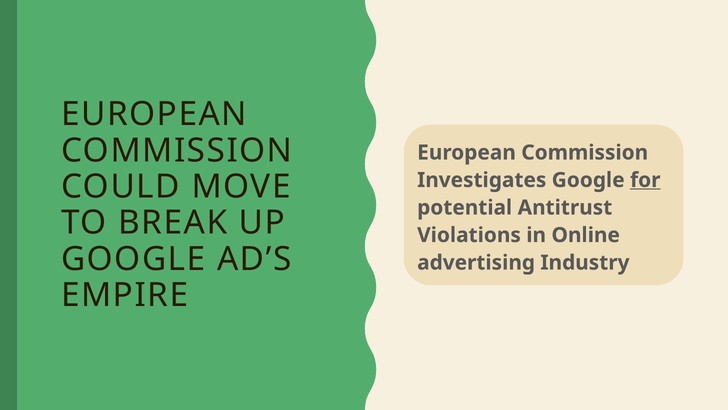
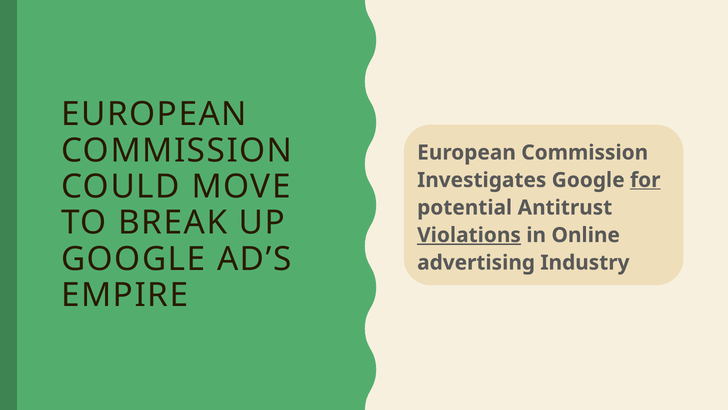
Violations underline: none -> present (469, 235)
